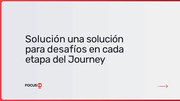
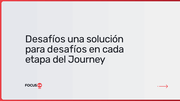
Solución: Solución -> Desafíos (45, 39)
